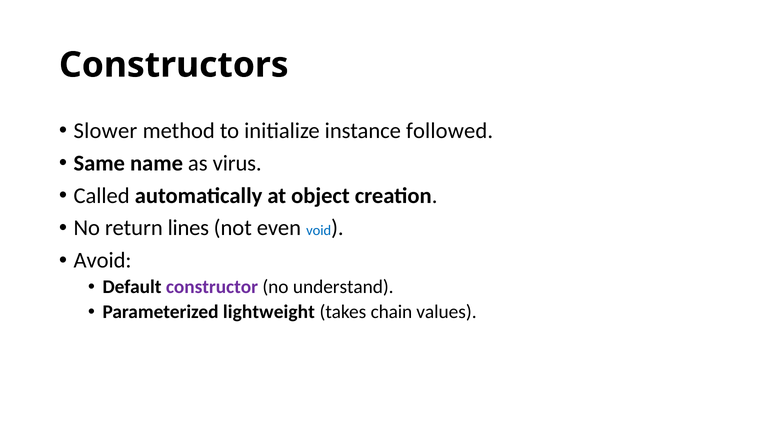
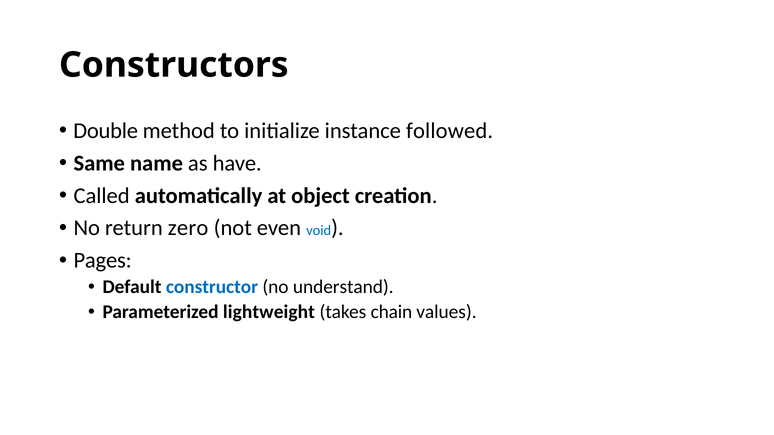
Slower: Slower -> Double (106, 131)
virus: virus -> have (237, 163)
lines: lines -> zero (188, 228)
Avoid: Avoid -> Pages (103, 261)
constructor colour: purple -> blue (212, 287)
